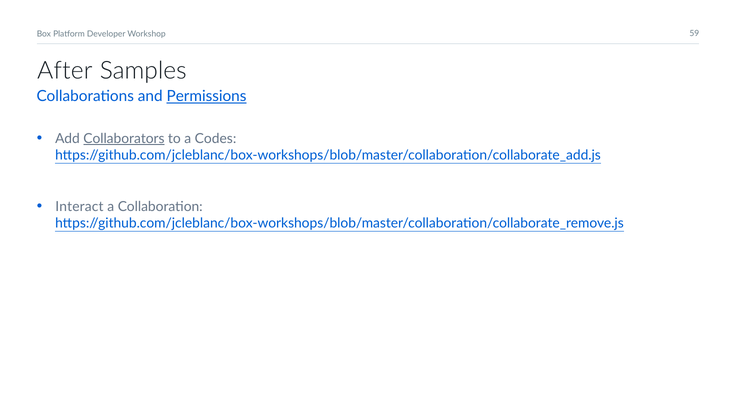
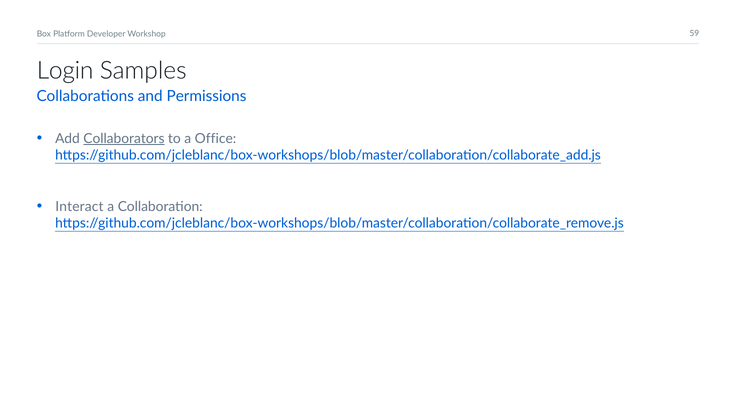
After: After -> Login (65, 71)
Permissions underline: present -> none (207, 96)
Codes: Codes -> Office (215, 139)
